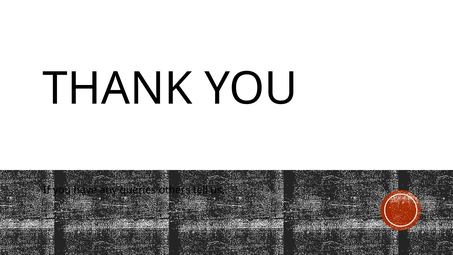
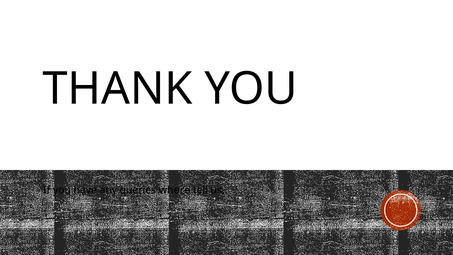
others: others -> where (174, 190)
